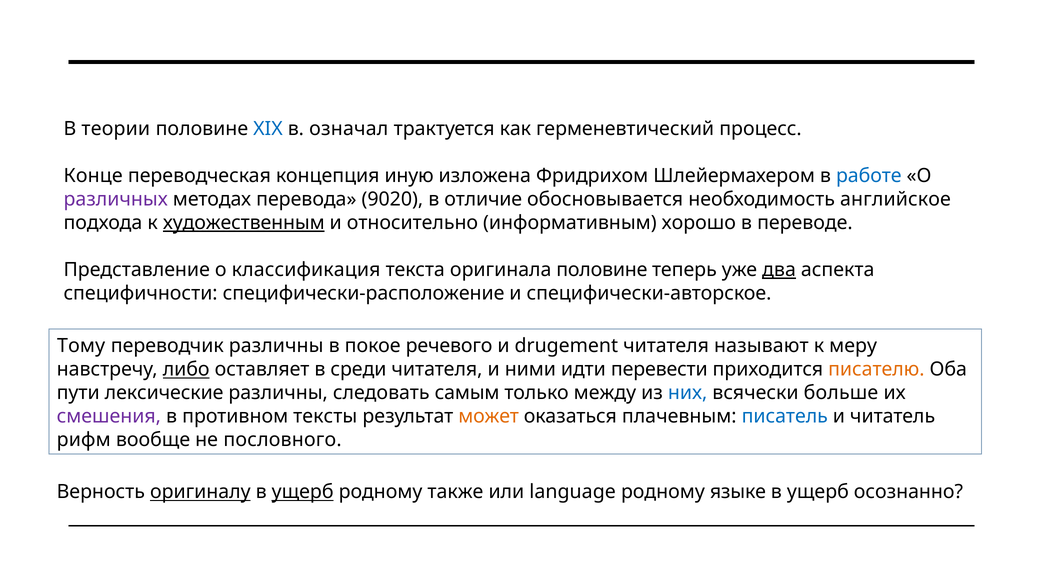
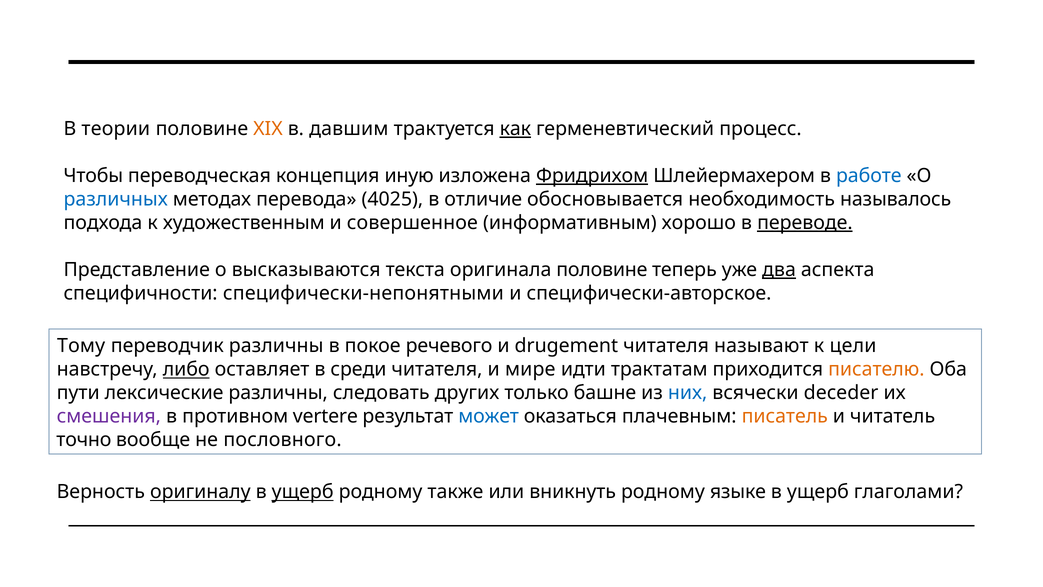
XIX colour: blue -> orange (268, 129)
означал: означал -> давшим (349, 129)
как underline: none -> present (515, 129)
Конце: Конце -> Чтобы (93, 176)
Фридрихом underline: none -> present (592, 176)
различных colour: purple -> blue (116, 199)
9020: 9020 -> 4025 (392, 199)
английское: английское -> называлось (896, 199)
художественным underline: present -> none (244, 223)
относительно: относительно -> совершенное (412, 223)
переводе underline: none -> present (805, 223)
классификация: классификация -> высказываются (306, 270)
специфически-расположение: специфически-расположение -> специфически-непонятными (363, 293)
меру: меру -> цели (853, 346)
ними: ними -> мире (530, 369)
перевести: перевести -> трактатам (659, 369)
самым: самым -> других (467, 393)
между: между -> башне (605, 393)
больше: больше -> deceder (841, 393)
тексты: тексты -> vertere (325, 416)
может colour: orange -> blue (489, 416)
писатель colour: blue -> orange (785, 416)
рифм: рифм -> точно (84, 440)
language: language -> вникнуть (573, 492)
осознанно: осознанно -> глаголами (908, 492)
